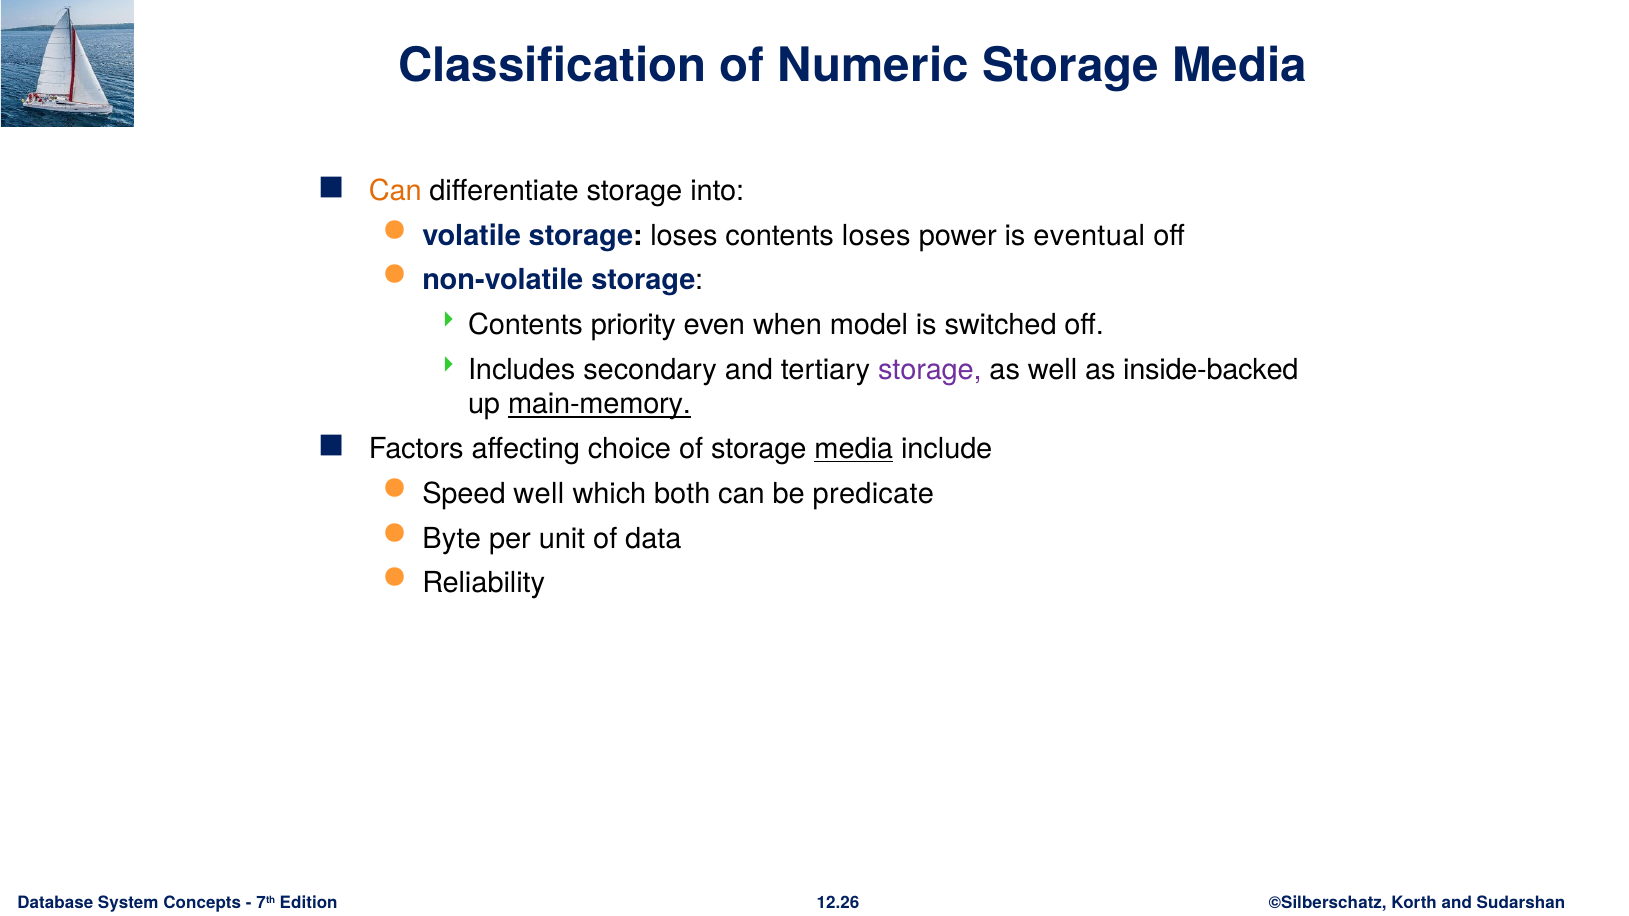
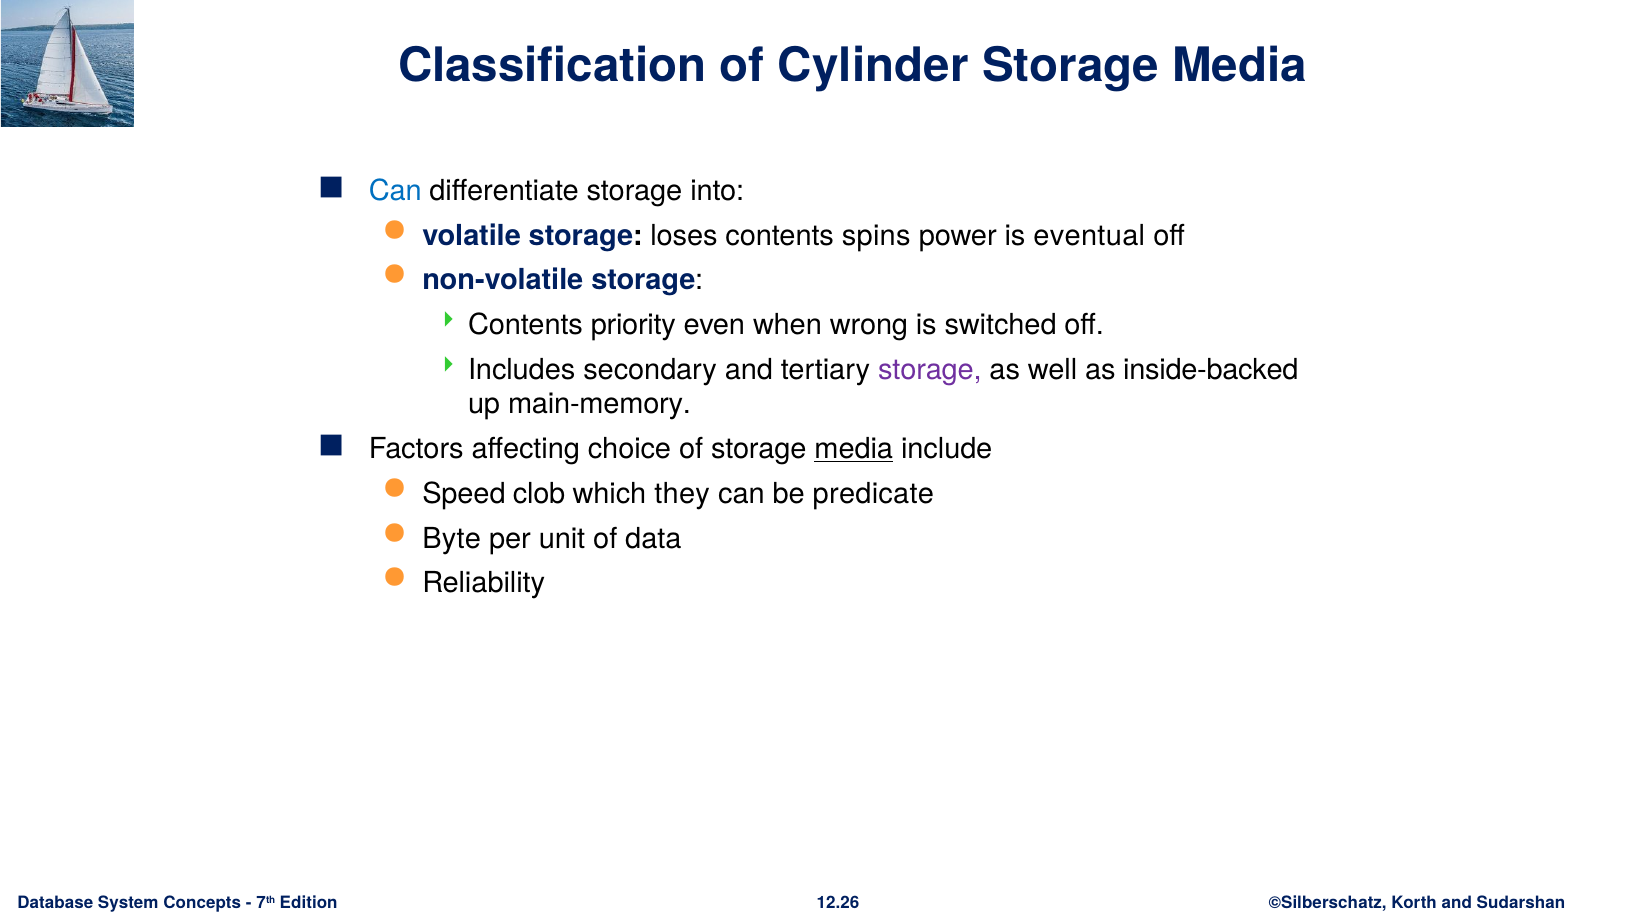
Numeric: Numeric -> Cylinder (873, 66)
Can colour: orange -> blue (395, 191)
contents loses: loses -> spins (876, 236)
model: model -> wrong (869, 325)
main-memory underline: present -> none (600, 405)
Speed well: well -> clob (539, 494)
both: both -> they (682, 494)
